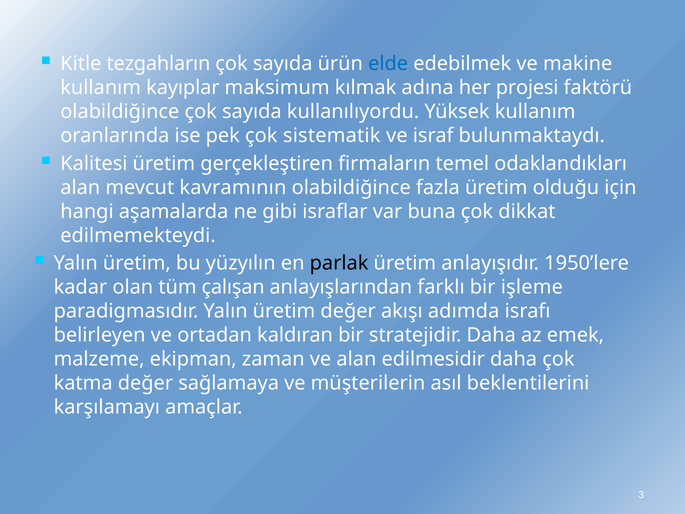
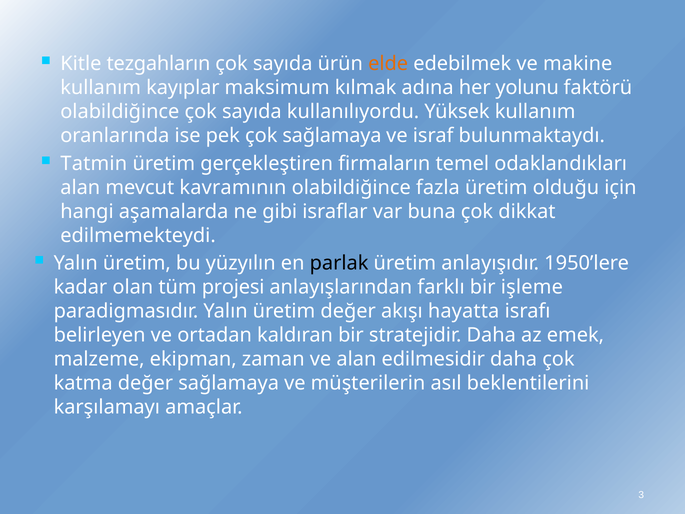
elde colour: blue -> orange (388, 64)
projesi: projesi -> yolunu (527, 88)
çok sistematik: sistematik -> sağlamaya (332, 136)
Kalitesi: Kalitesi -> Tatmin (94, 164)
çalışan: çalışan -> projesi (233, 287)
adımda: adımda -> hayatta (464, 311)
